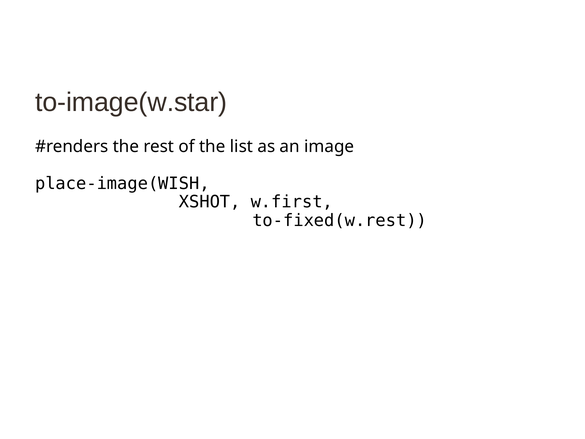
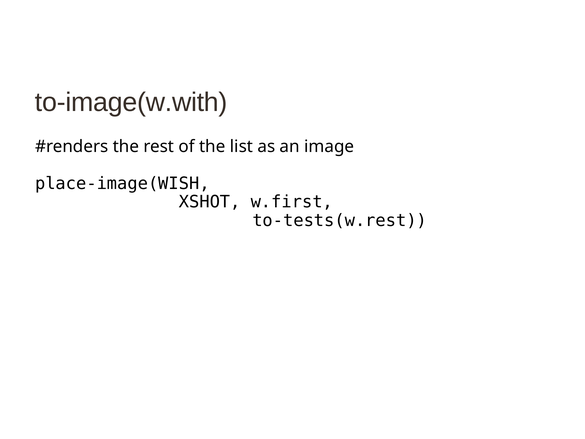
to-image(w.star: to-image(w.star -> to-image(w.with (131, 102)
to-fixed(w.rest: to-fixed(w.rest -> to-tests(w.rest (340, 220)
